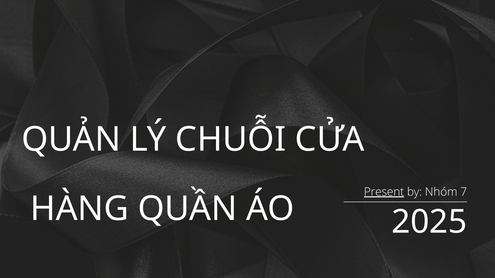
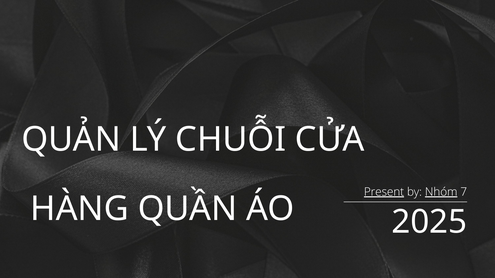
Nhóm underline: none -> present (441, 192)
